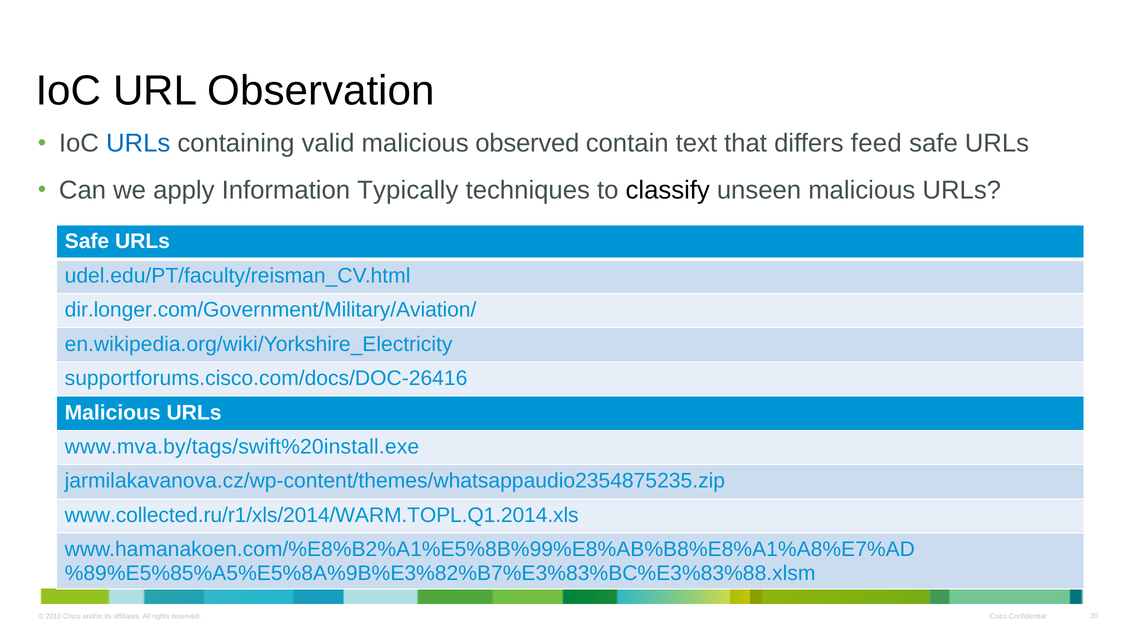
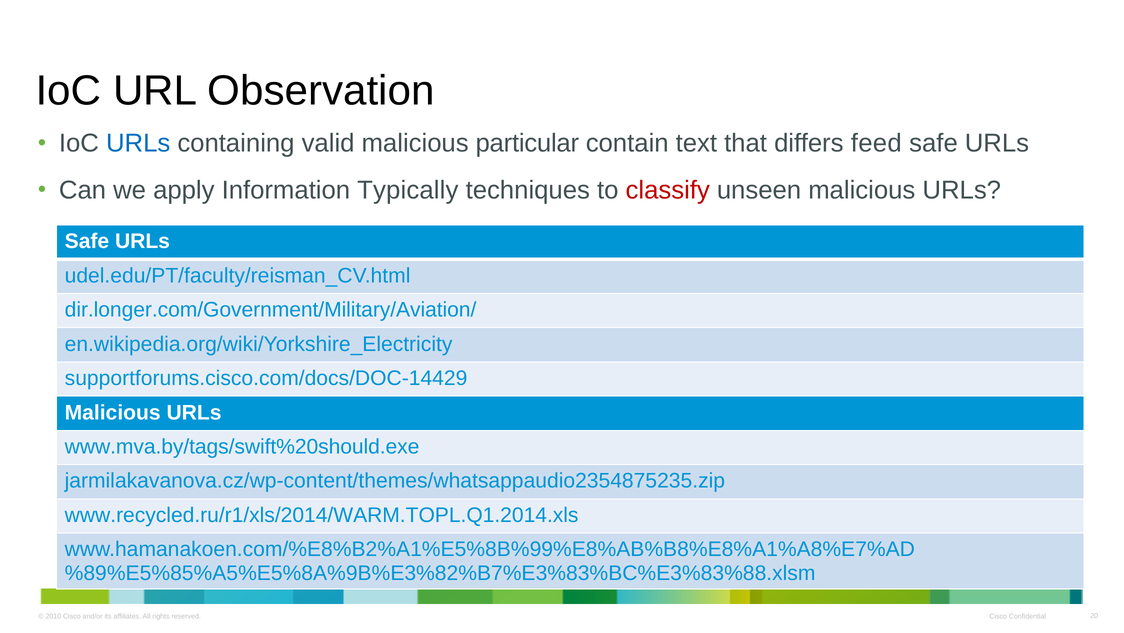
observed: observed -> particular (527, 143)
classify colour: black -> red (668, 190)
supportforums.cisco.com/docs/DOC-26416: supportforums.cisco.com/docs/DOC-26416 -> supportforums.cisco.com/docs/DOC-14429 (266, 378)
www.mva.by/tags/swift%20install.exe: www.mva.by/tags/swift%20install.exe -> www.mva.by/tags/swift%20should.exe (242, 446)
www.collected.ru/r1/xls/2014/WARM.TOPL.Q1.2014.xls: www.collected.ru/r1/xls/2014/WARM.TOPL.Q1.2014.xls -> www.recycled.ru/r1/xls/2014/WARM.TOPL.Q1.2014.xls (322, 515)
